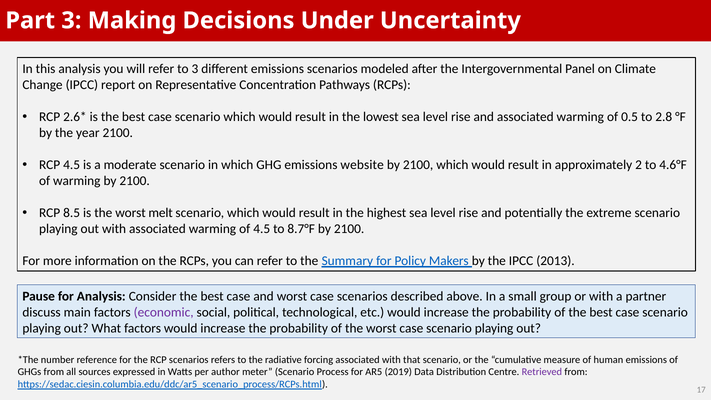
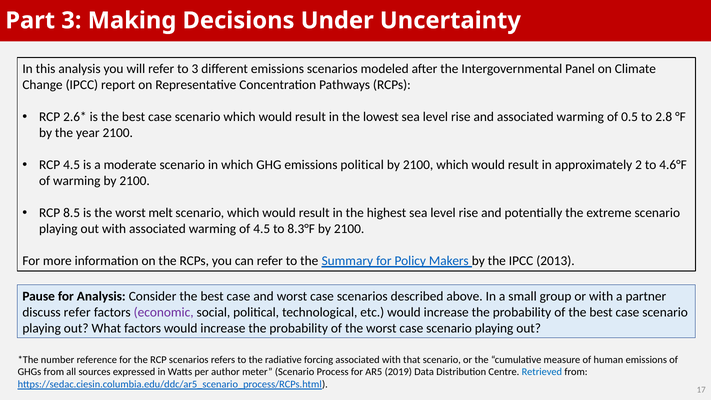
emissions website: website -> political (362, 165)
8.7°F: 8.7°F -> 8.3°F (301, 229)
discuss main: main -> refer (77, 312)
Retrieved colour: purple -> blue (542, 372)
